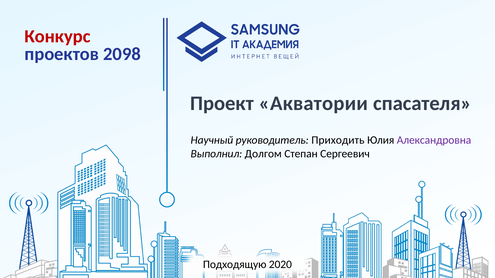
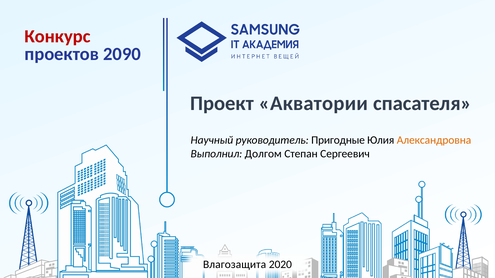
2098: 2098 -> 2090 (122, 54)
Приходить: Приходить -> Пригодные (338, 140)
Александровна colour: purple -> orange (434, 140)
Подходящую: Подходящую -> Влагозащита (235, 265)
